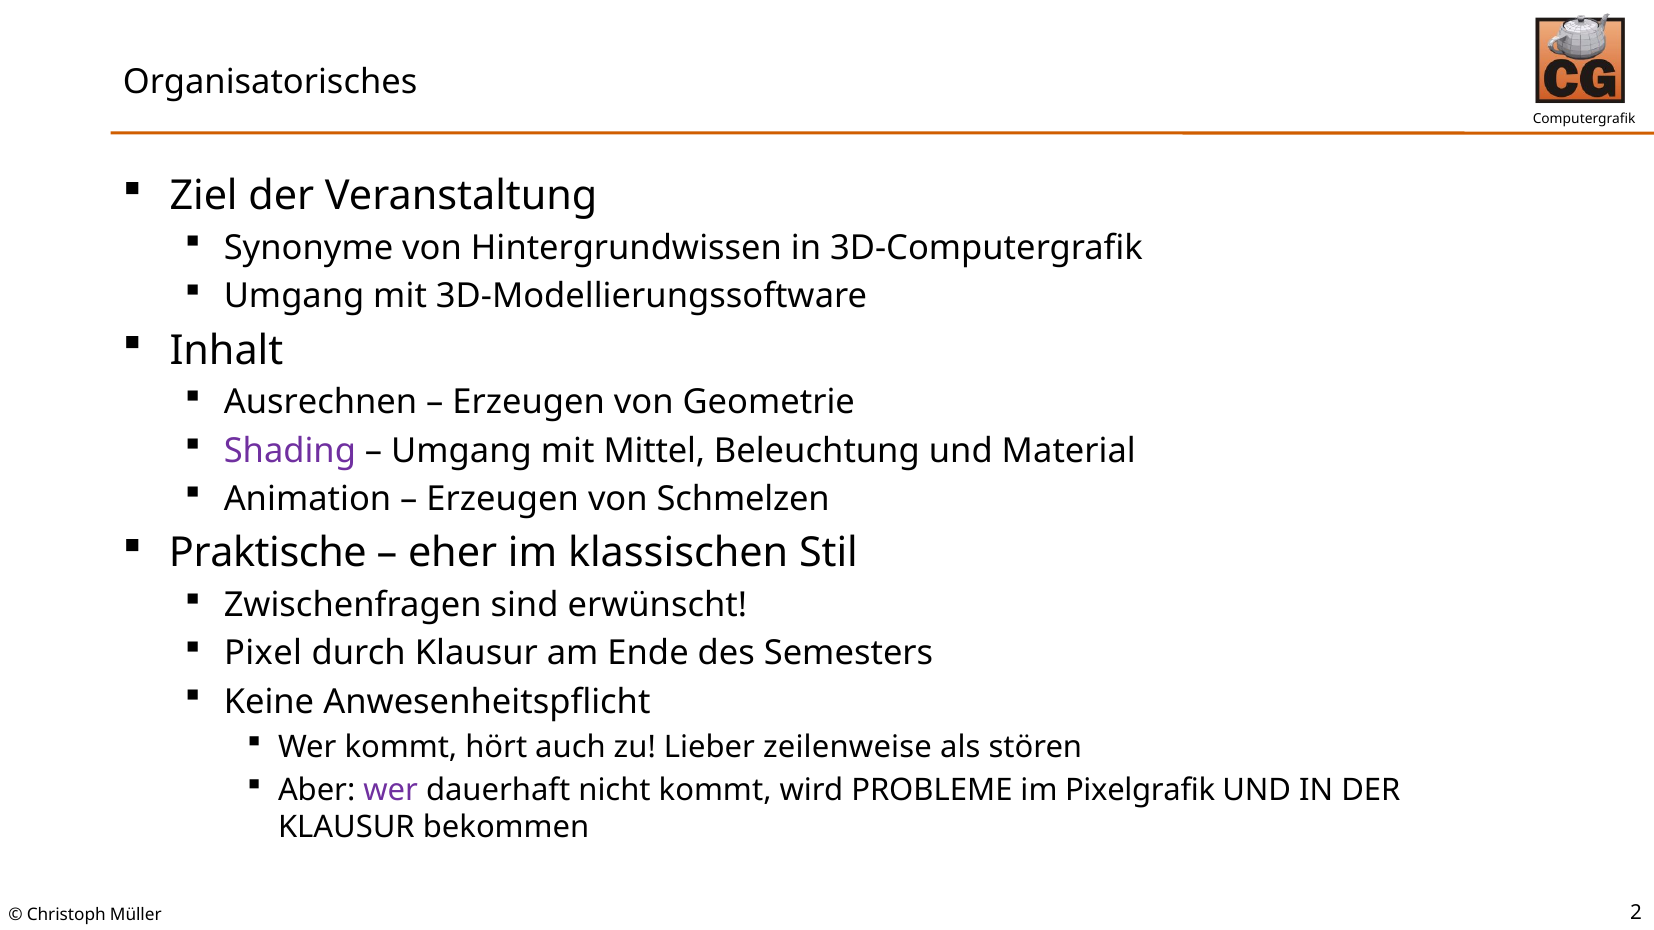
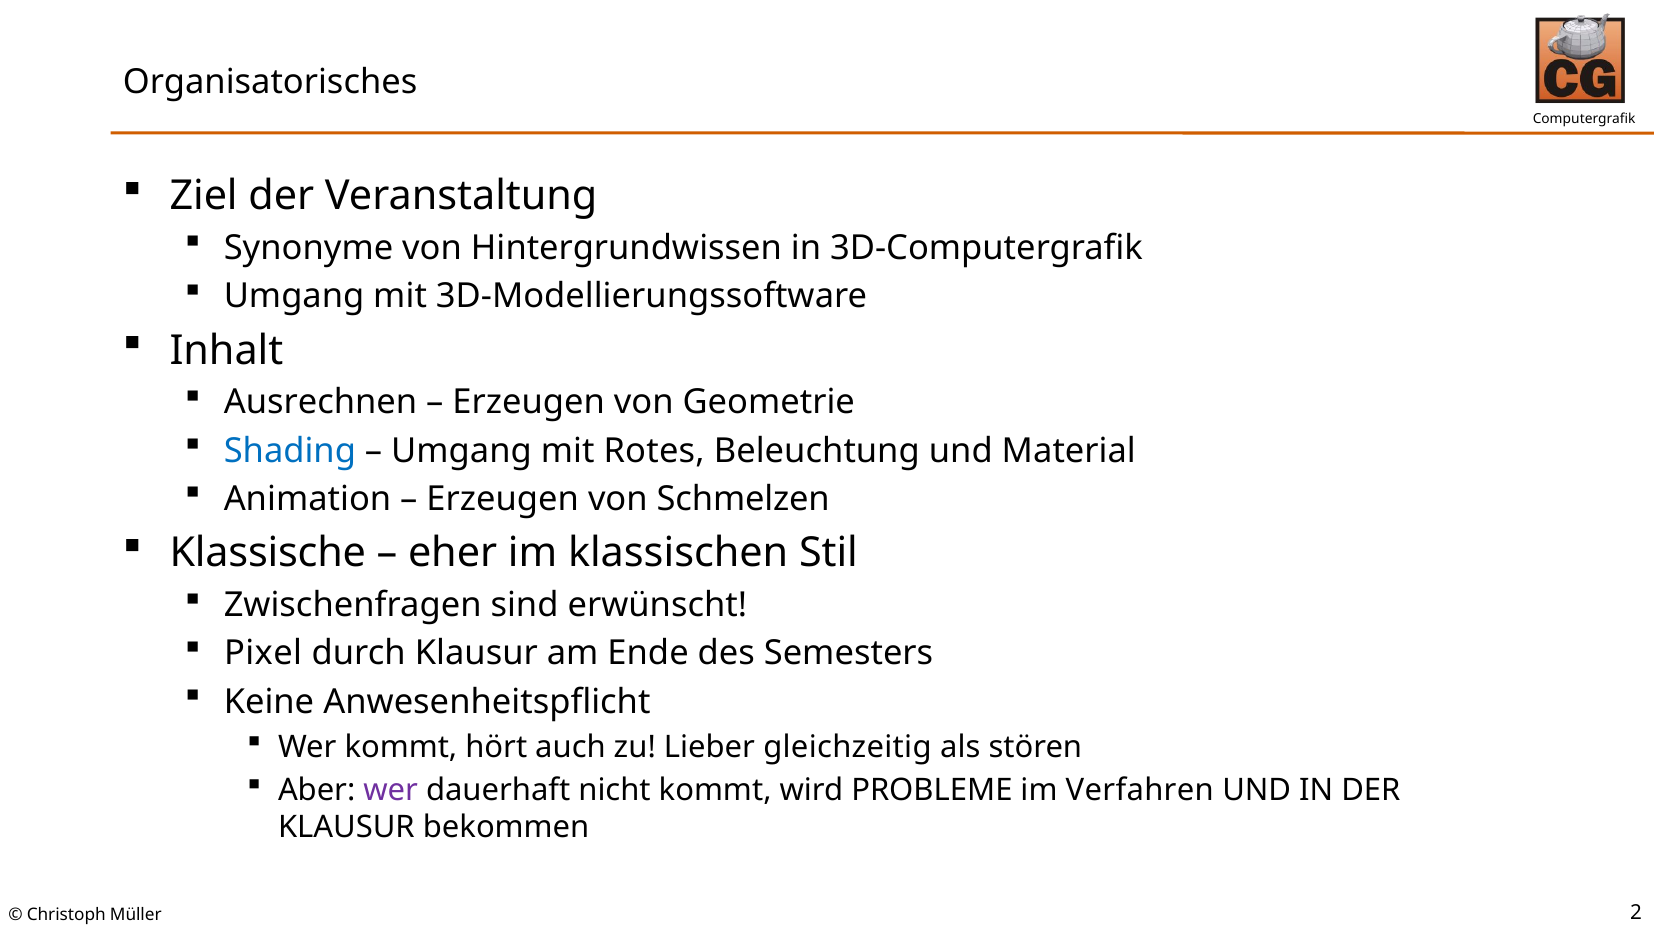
Shading colour: purple -> blue (290, 451)
Mittel: Mittel -> Rotes (654, 451)
Praktische: Praktische -> Klassische (268, 554)
zeilenweise: zeilenweise -> gleichzeitig (847, 747)
Pixelgrafik: Pixelgrafik -> Verfahren (1140, 791)
